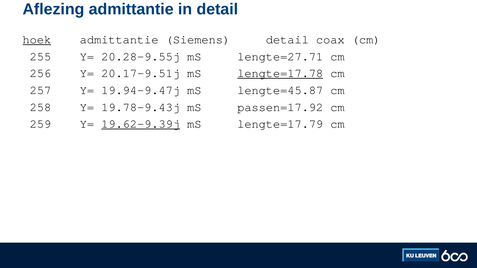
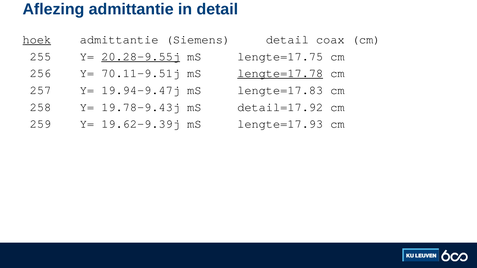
20.28-9.55j underline: none -> present (141, 57)
lengte=27.71: lengte=27.71 -> lengte=17.75 (280, 57)
20.17-9.51j: 20.17-9.51j -> 70.11-9.51j (141, 73)
lengte=45.87: lengte=45.87 -> lengte=17.83 (280, 90)
passen=17.92: passen=17.92 -> detail=17.92 (280, 107)
19.62-9.39j underline: present -> none (141, 124)
lengte=17.79: lengte=17.79 -> lengte=17.93 (280, 124)
